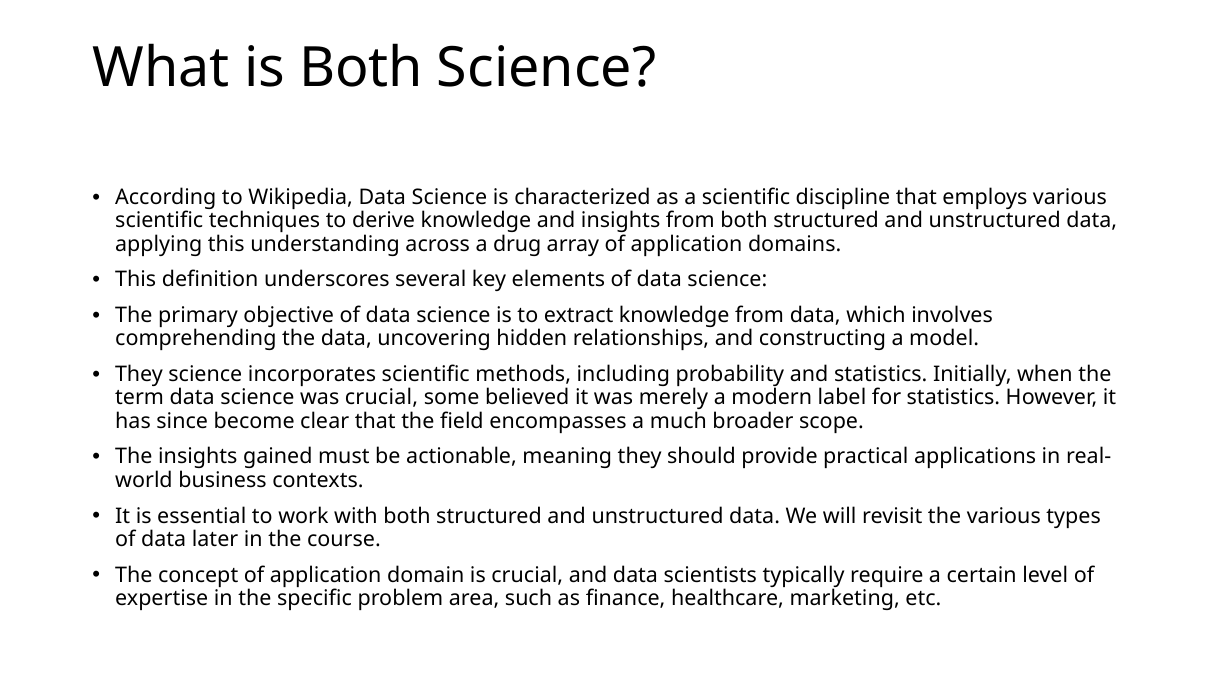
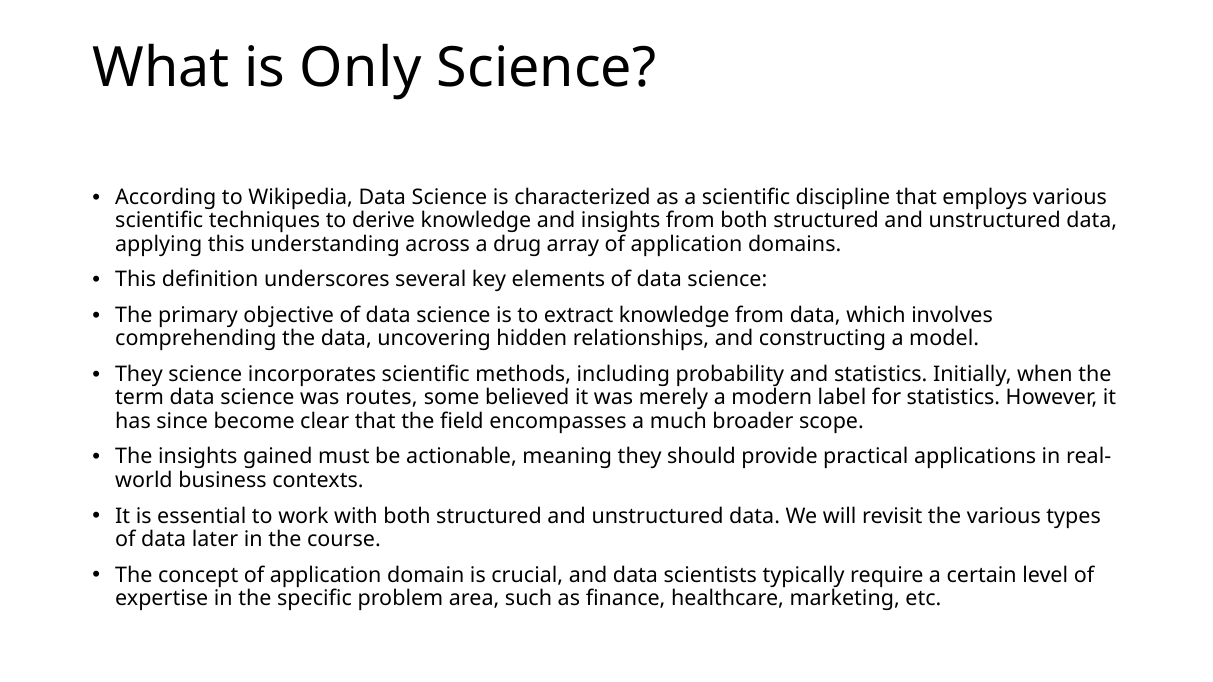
is Both: Both -> Only (361, 69)
was crucial: crucial -> routes (381, 398)
